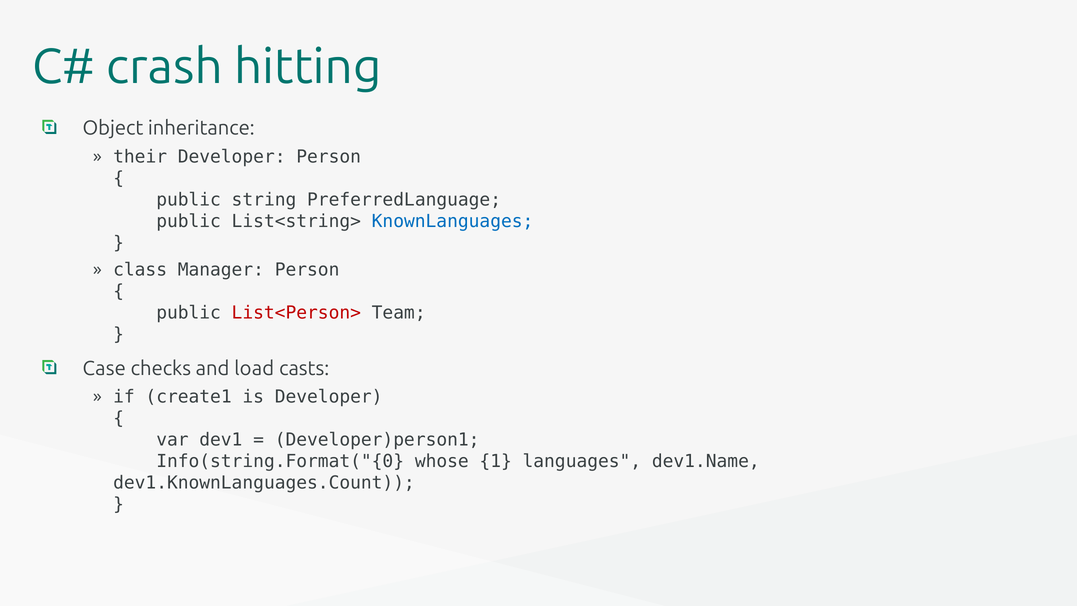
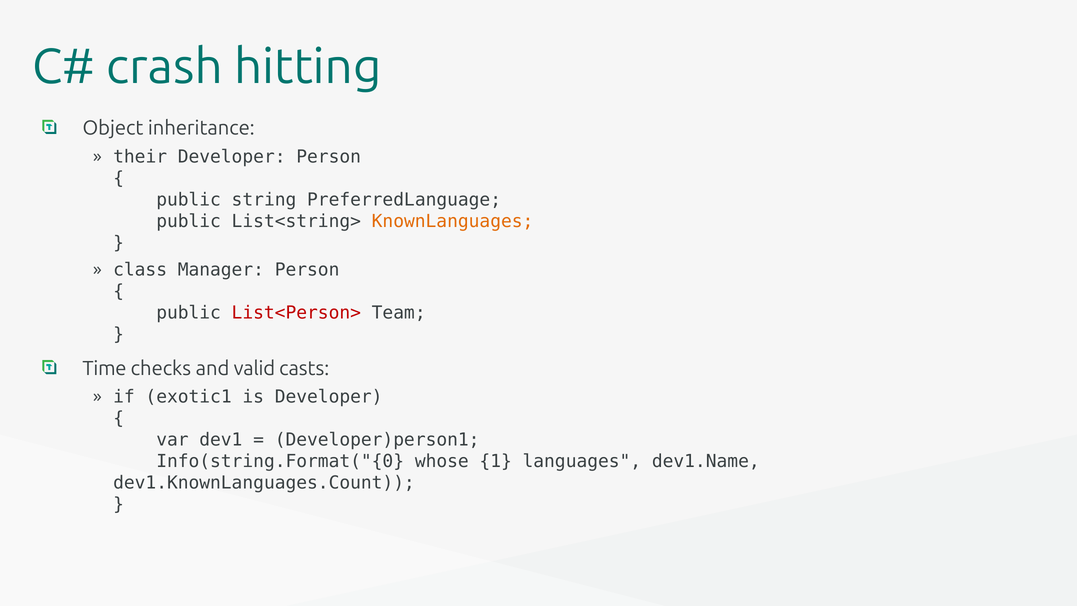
KnownLanguages colour: blue -> orange (453, 221)
Case: Case -> Time (104, 368)
load: load -> valid (254, 368)
create1: create1 -> exotic1 (189, 397)
